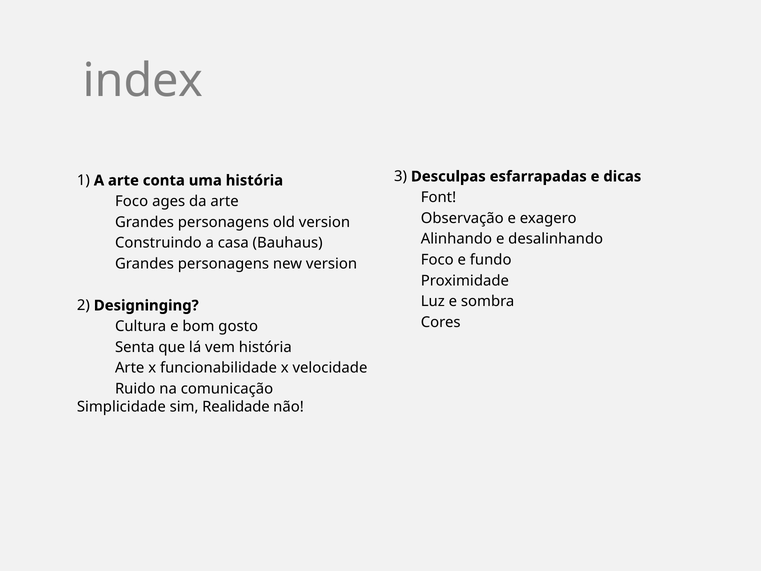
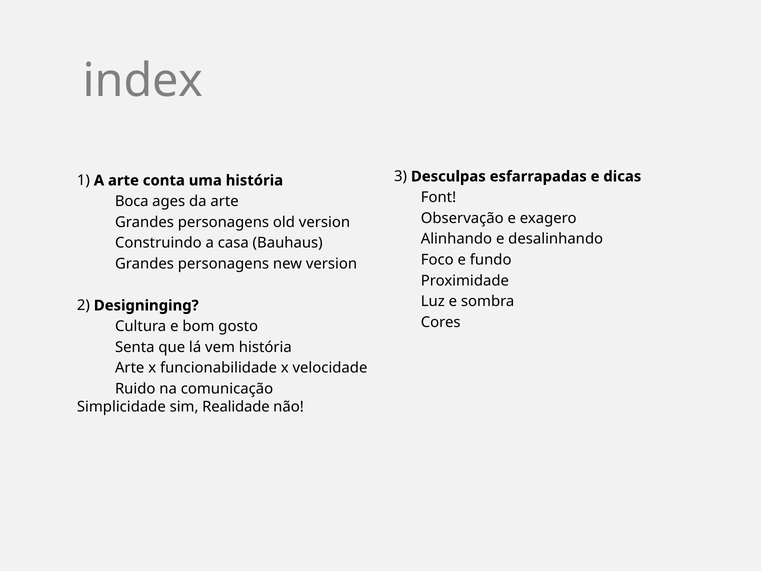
Foco: Foco -> Boca (132, 201)
